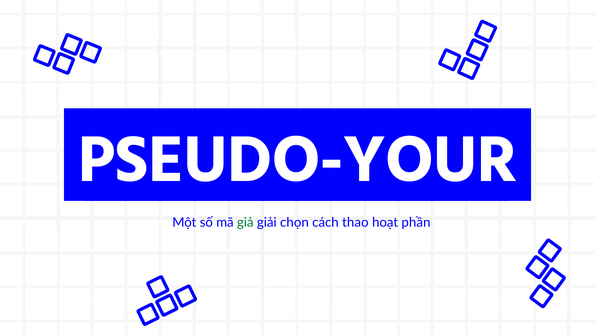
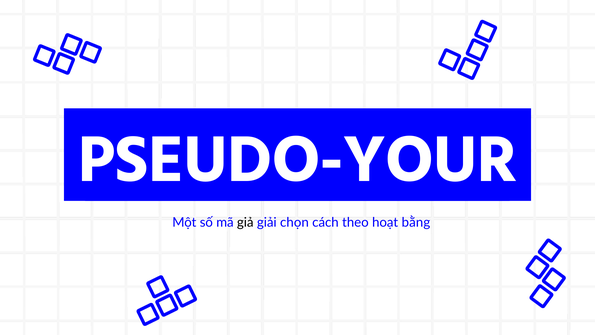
giả colour: green -> black (245, 222)
thao: thao -> theo (355, 222)
phần: phần -> bằng (416, 222)
